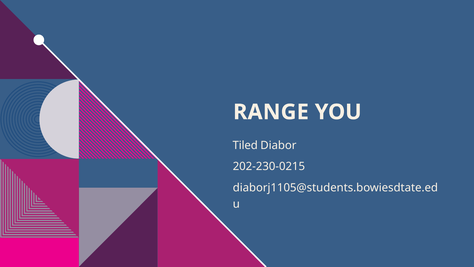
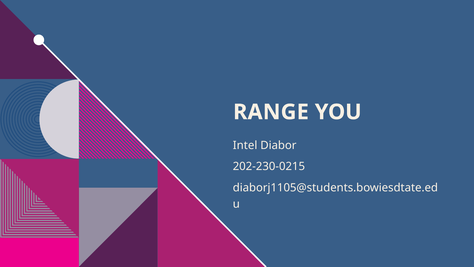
Tiled: Tiled -> Intel (245, 145)
